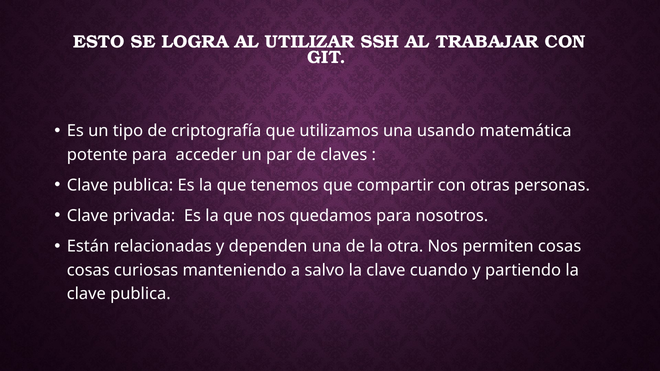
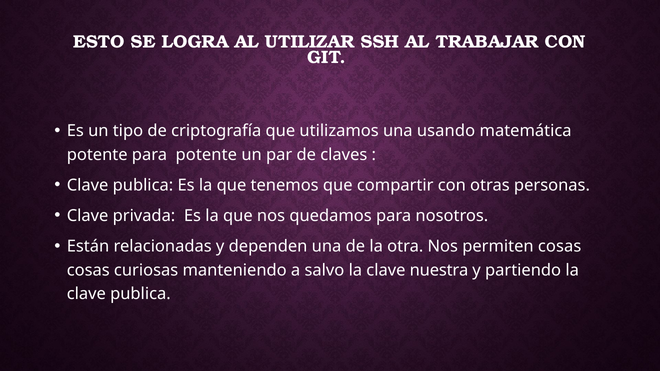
para acceder: acceder -> potente (206, 155)
cuando: cuando -> nuestra (439, 270)
